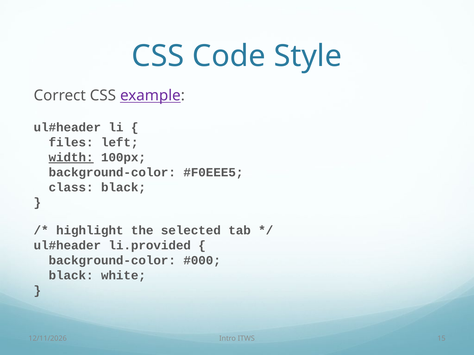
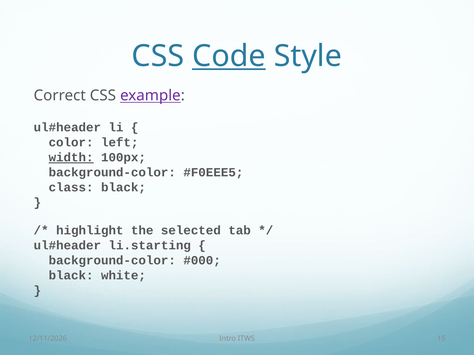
Code underline: none -> present (229, 56)
files: files -> color (71, 143)
li.provided: li.provided -> li.starting (150, 246)
